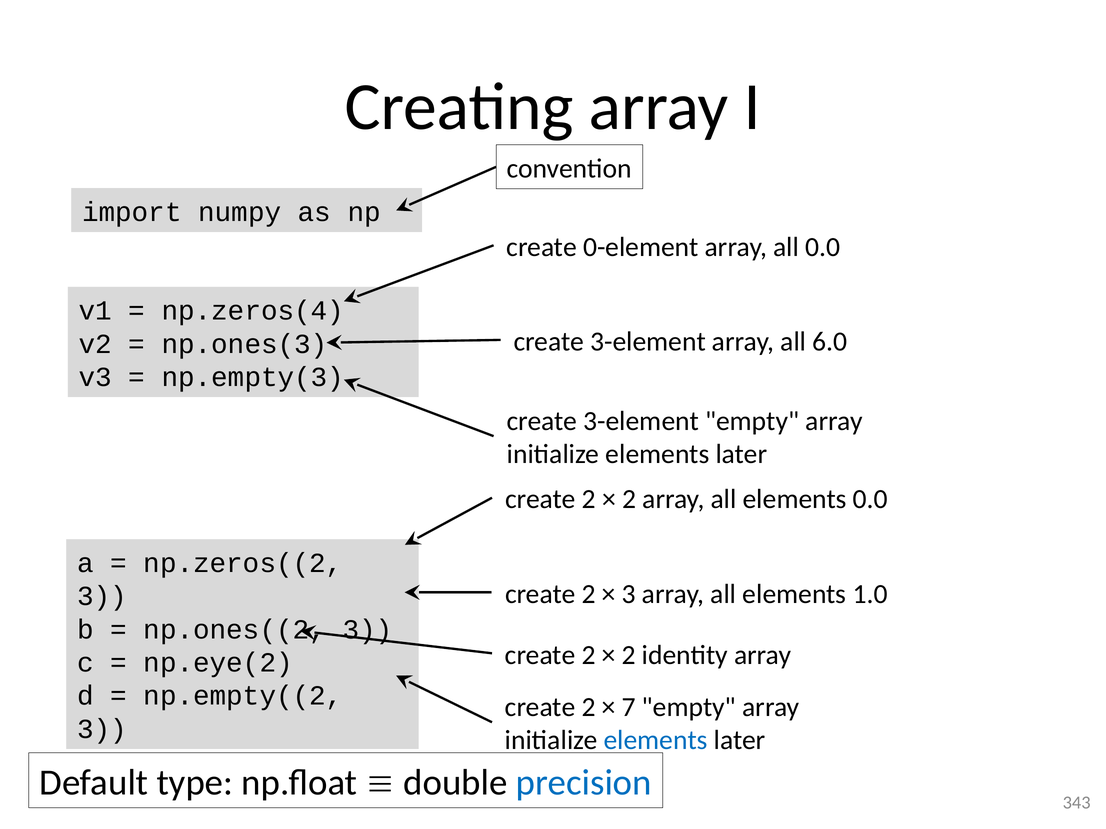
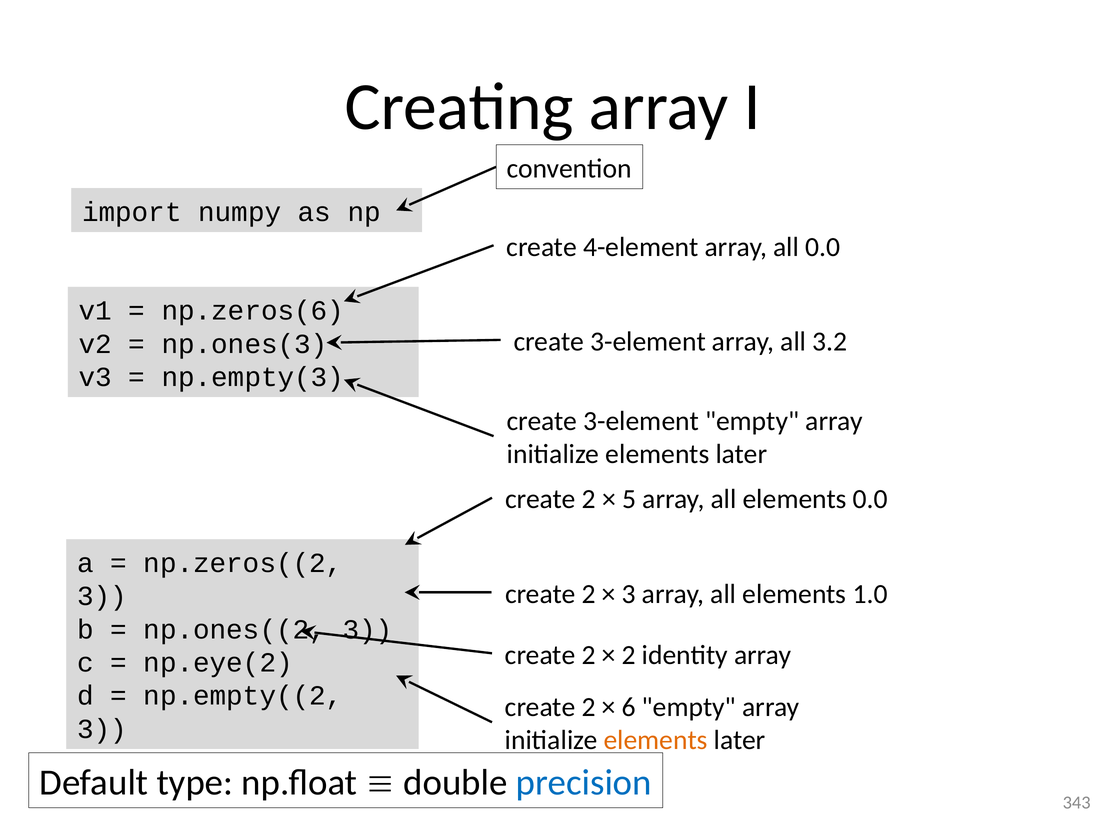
0-element: 0-element -> 4-element (641, 247)
np.zeros(4: np.zeros(4 -> np.zeros(6 (253, 311)
6.0: 6.0 -> 3.2 (830, 342)
2: 2 -> 5 (629, 500)
7: 7 -> 6 (629, 708)
elements colour: blue -> orange (656, 741)
